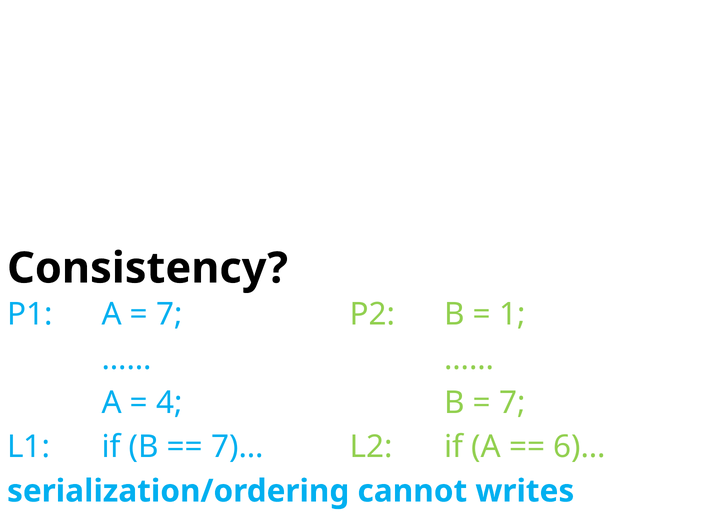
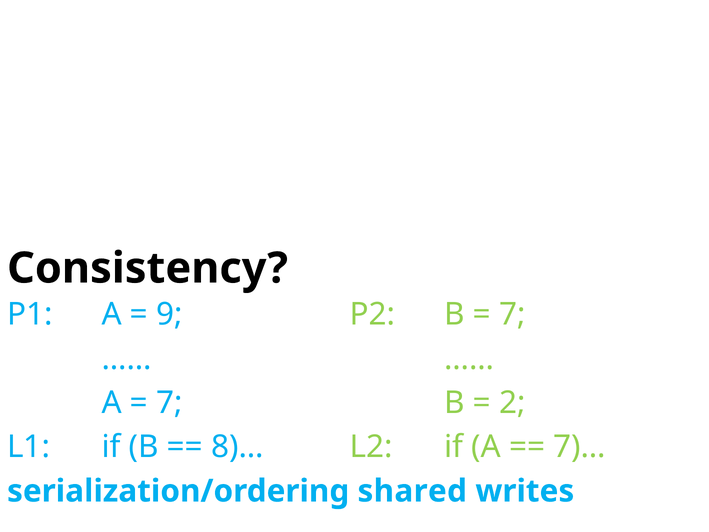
7: 7 -> 9 (169, 314)
1: 1 -> 7 (512, 314)
4: 4 -> 7 (169, 403)
7: 7 -> 2 (512, 403)
7)…: 7)… -> 8)… (237, 447)
6)…: 6)… -> 7)… (580, 447)
cannot: cannot -> shared (412, 491)
